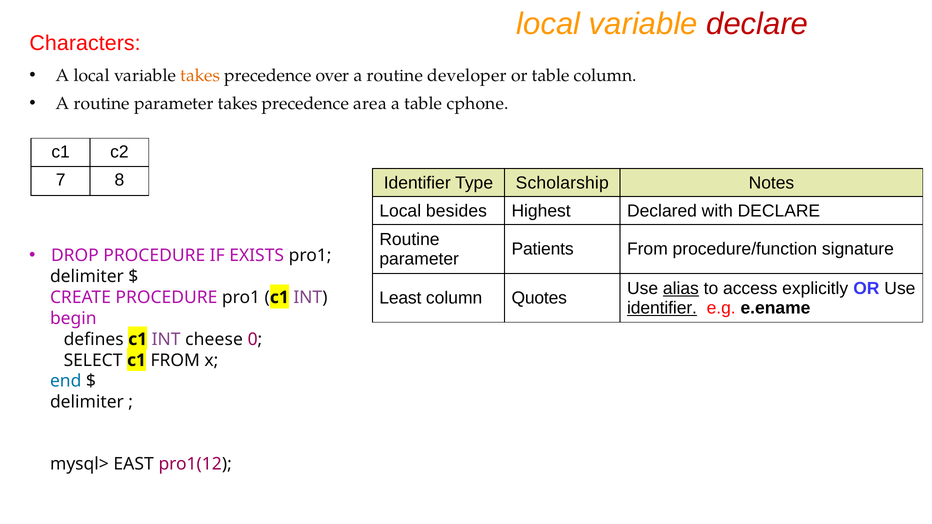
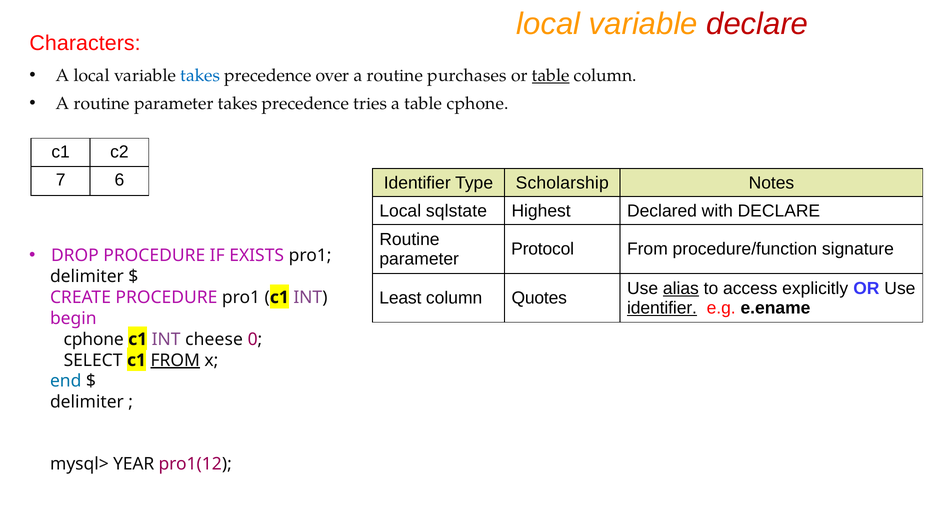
takes colour: orange -> blue (200, 75)
developer: developer -> purchases (467, 75)
table underline: none -> present (551, 75)
area: area -> tries (370, 103)
8: 8 -> 6 (119, 180)
besides: besides -> sqlstate (456, 211)
Patients: Patients -> Protocol (543, 249)
defines: defines -> cphone (94, 339)
FROM underline: none -> present (175, 360)
EAST: EAST -> YEAR (134, 464)
